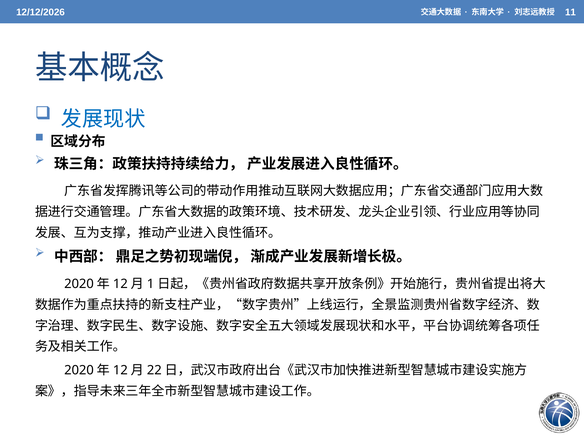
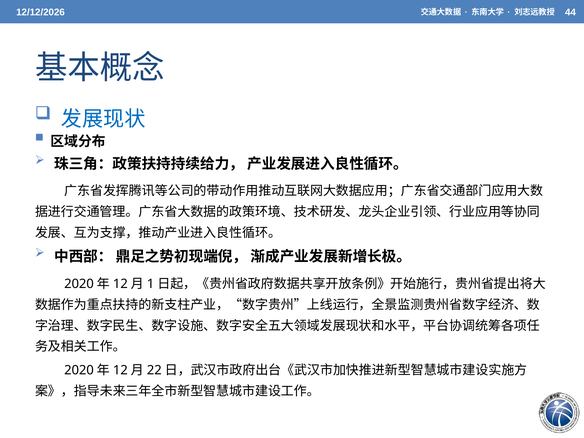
11: 11 -> 44 (570, 12)
